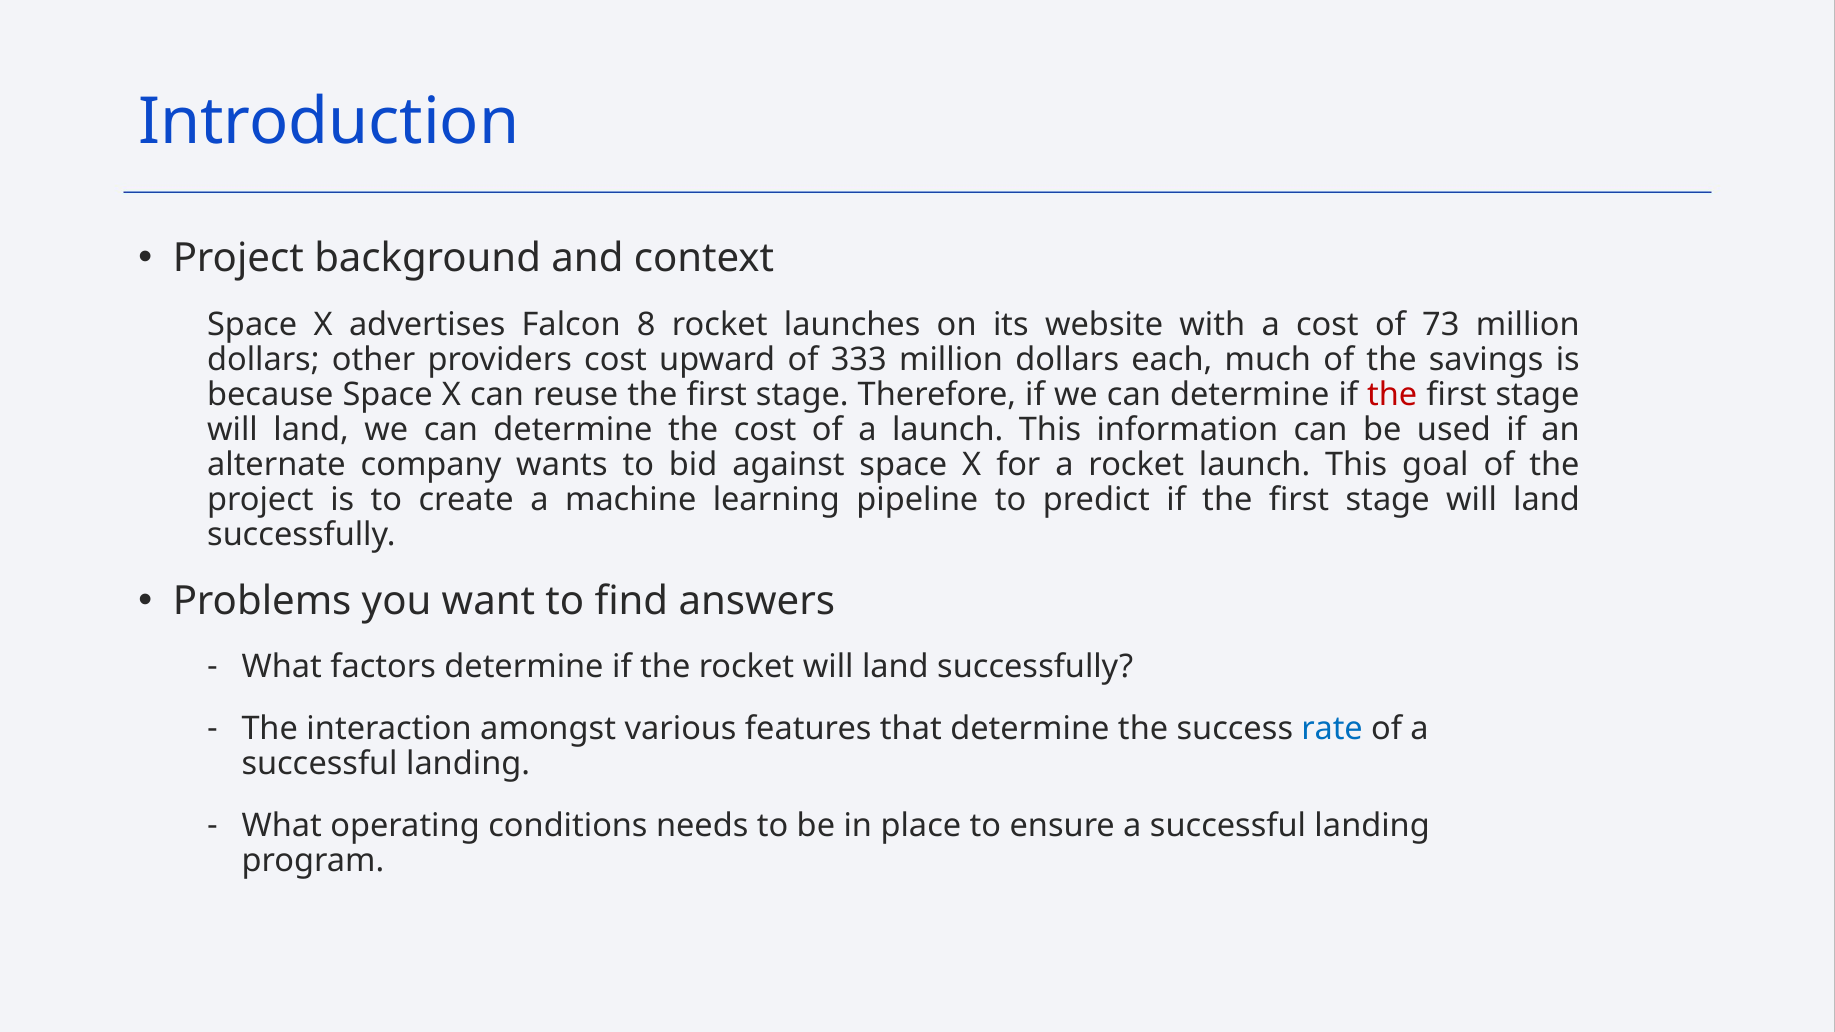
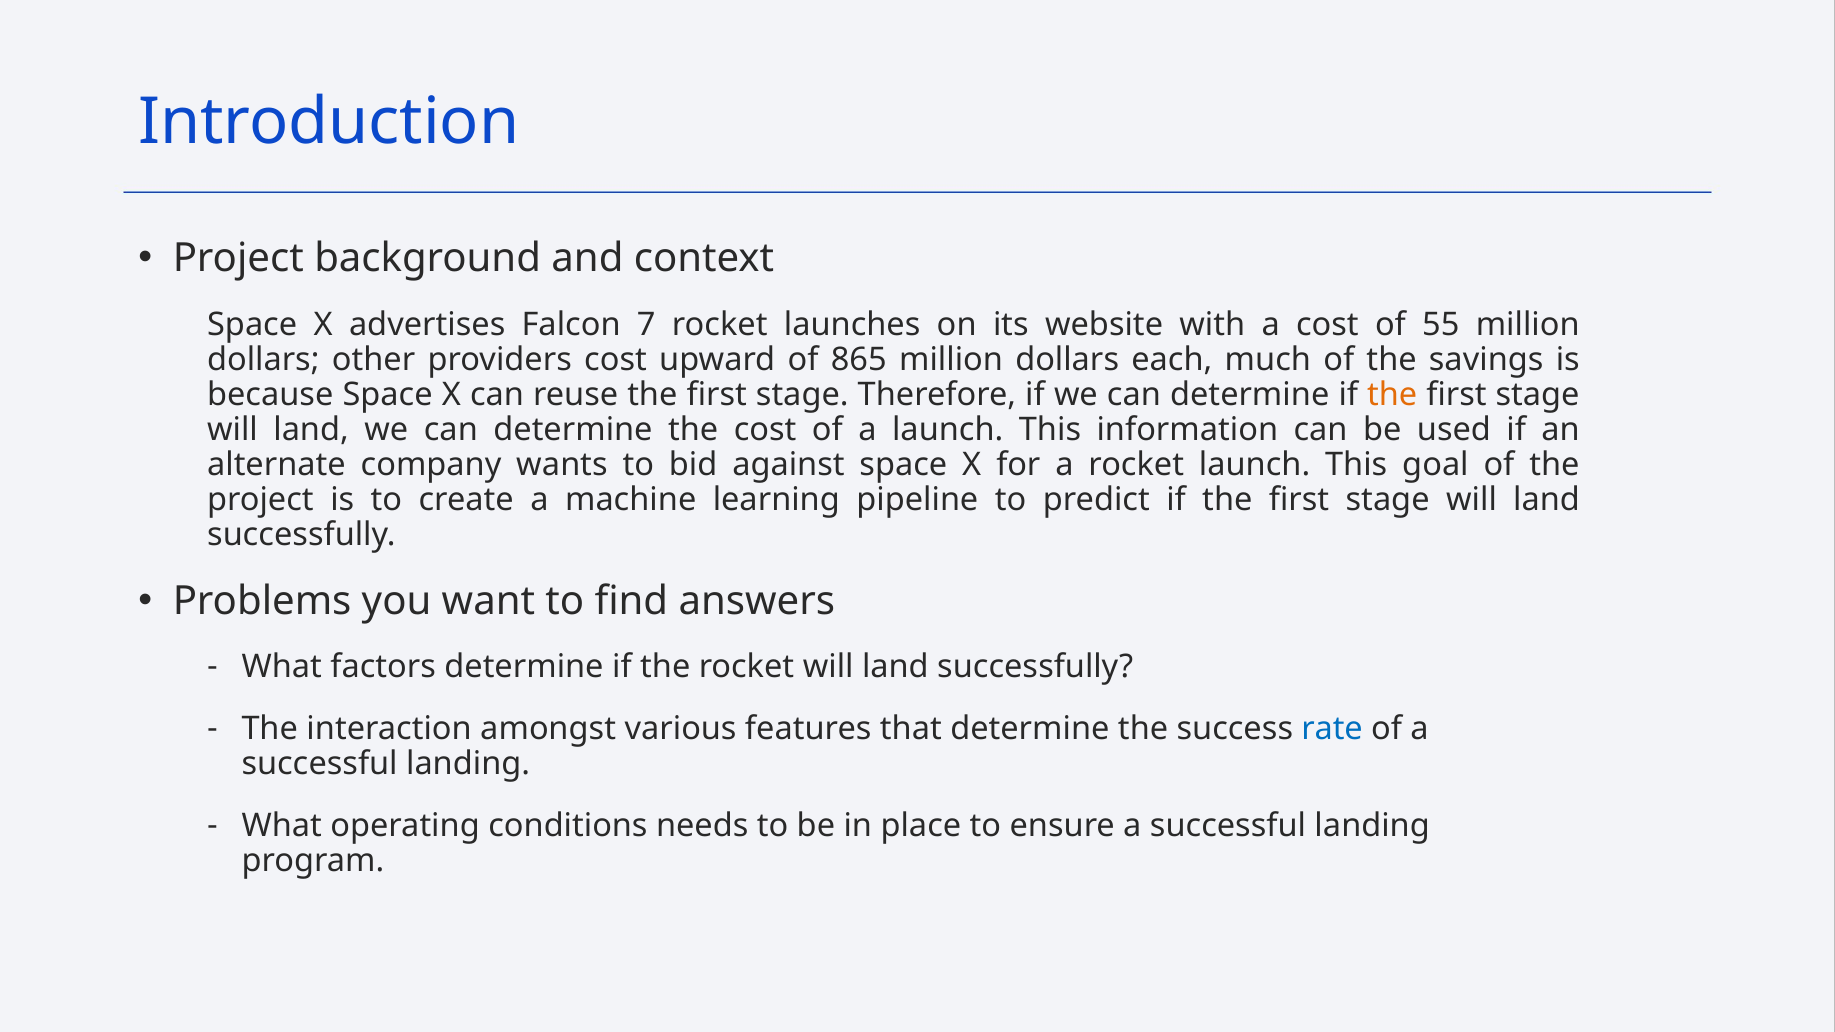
8: 8 -> 7 (646, 325)
73: 73 -> 55 (1441, 325)
333: 333 -> 865 (859, 360)
the colour: red -> orange (1392, 395)
